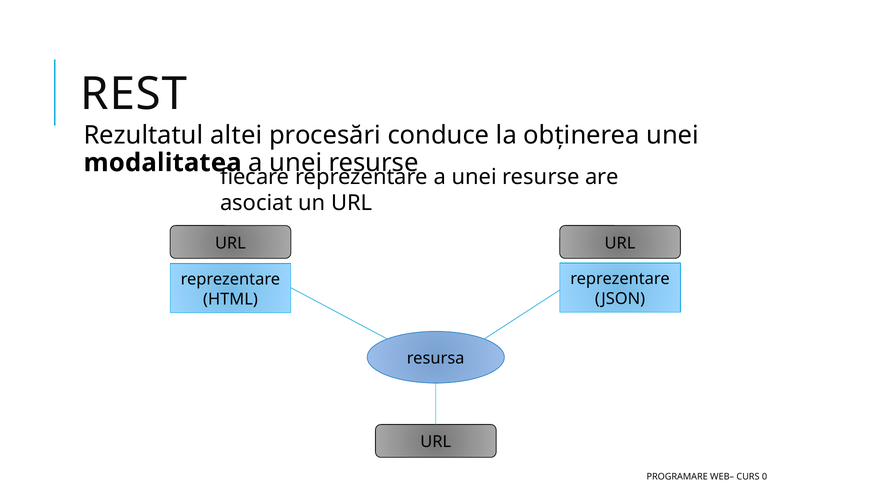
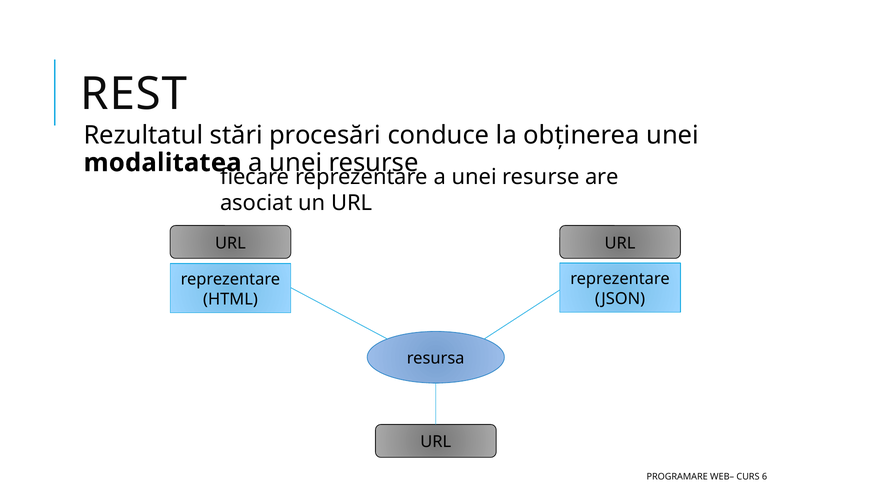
altei: altei -> stări (236, 135)
0: 0 -> 6 (765, 476)
